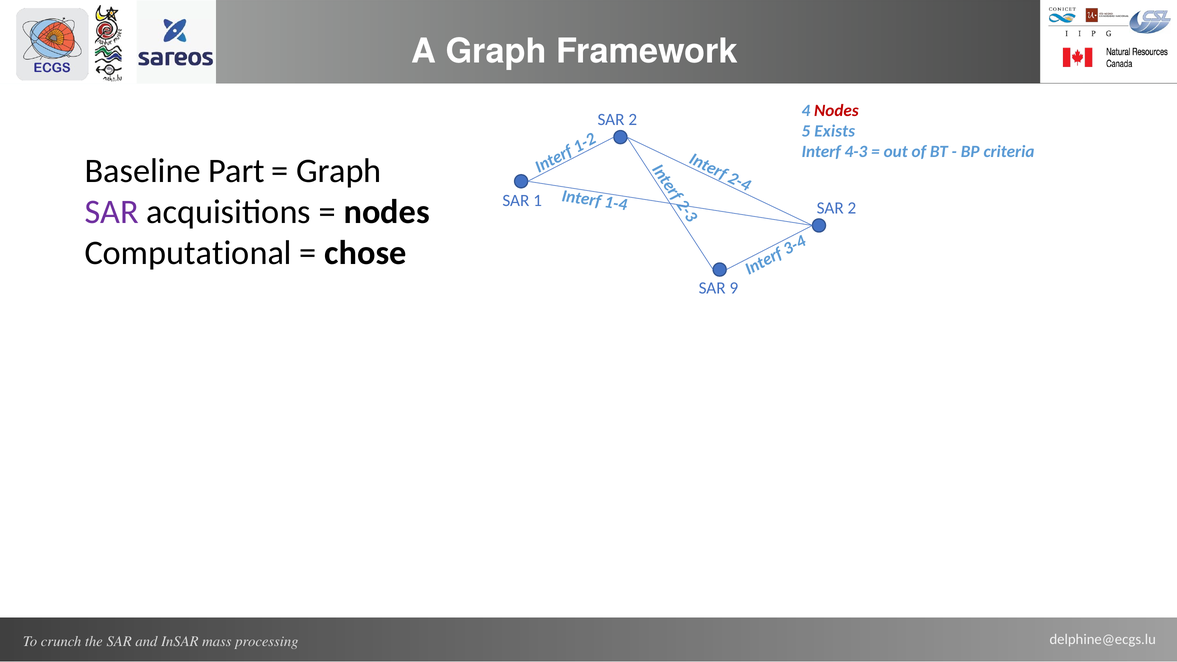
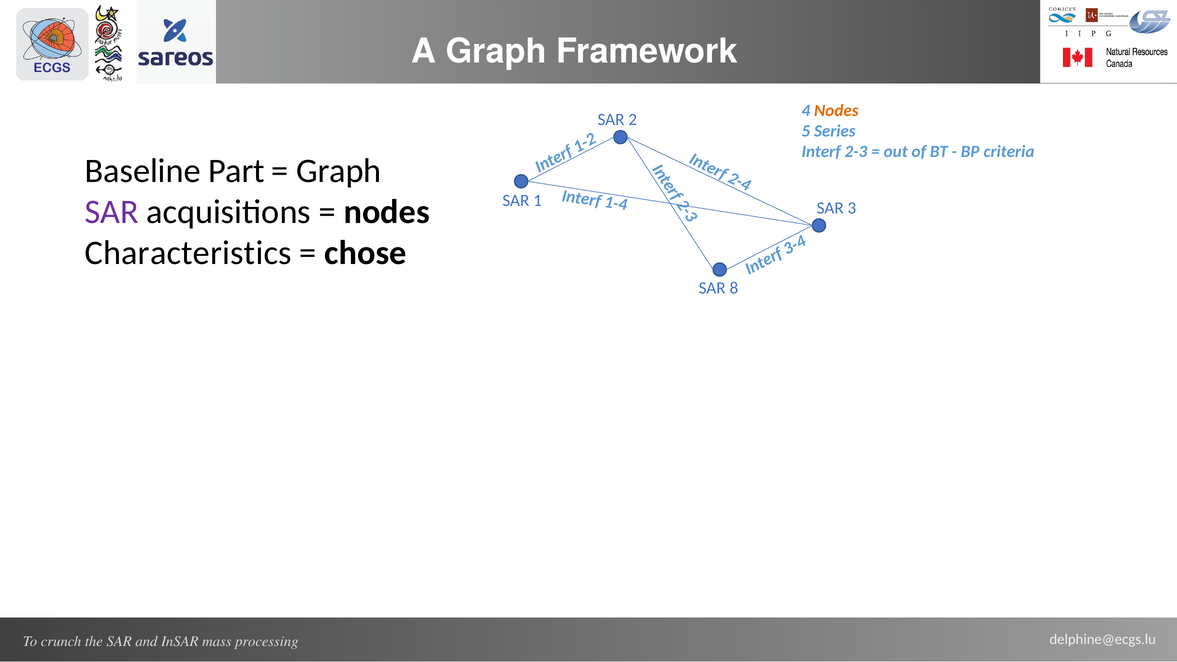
Nodes colour: red -> orange (836, 110)
Exists: Exists -> Series (835, 131)
4-3: 4-3 -> 2-3 (856, 152)
2: 2 -> 3 (852, 208)
Computational: Computational -> Characteristics (188, 253)
9: 9 -> 8 (734, 288)
